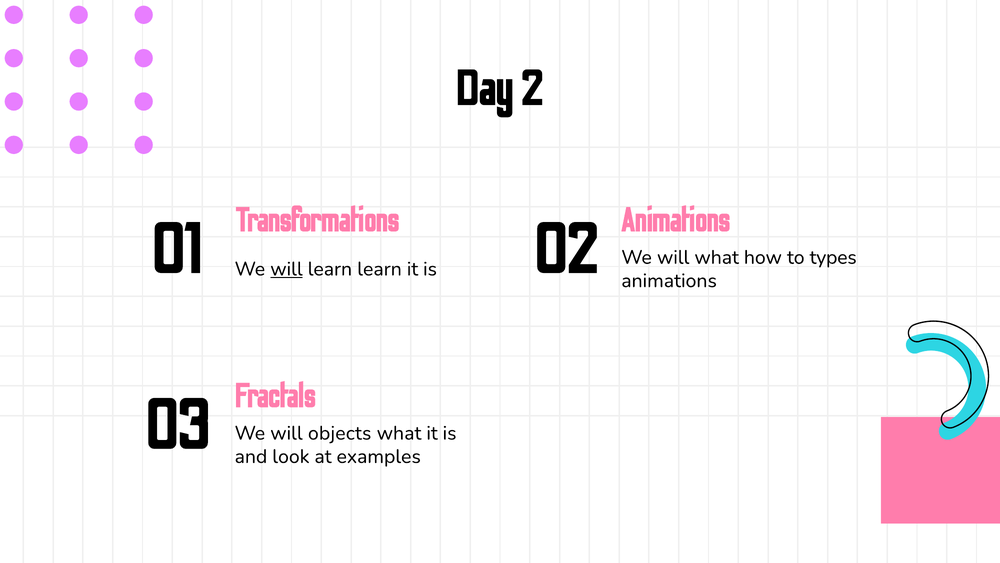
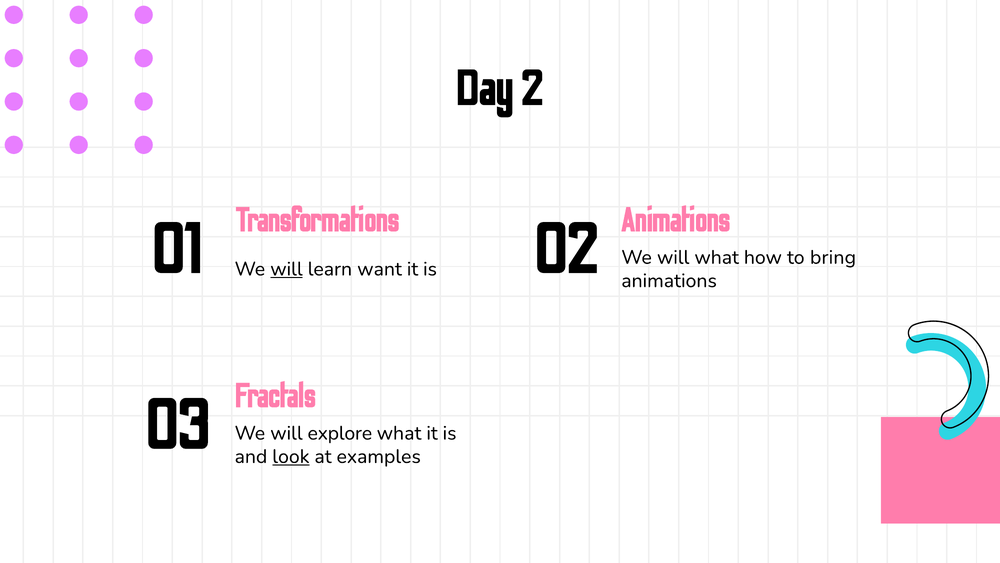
learn learn: learn -> want (380, 269)
types: types -> bring (833, 257)
objects: objects -> explore (340, 433)
look underline: none -> present (291, 456)
